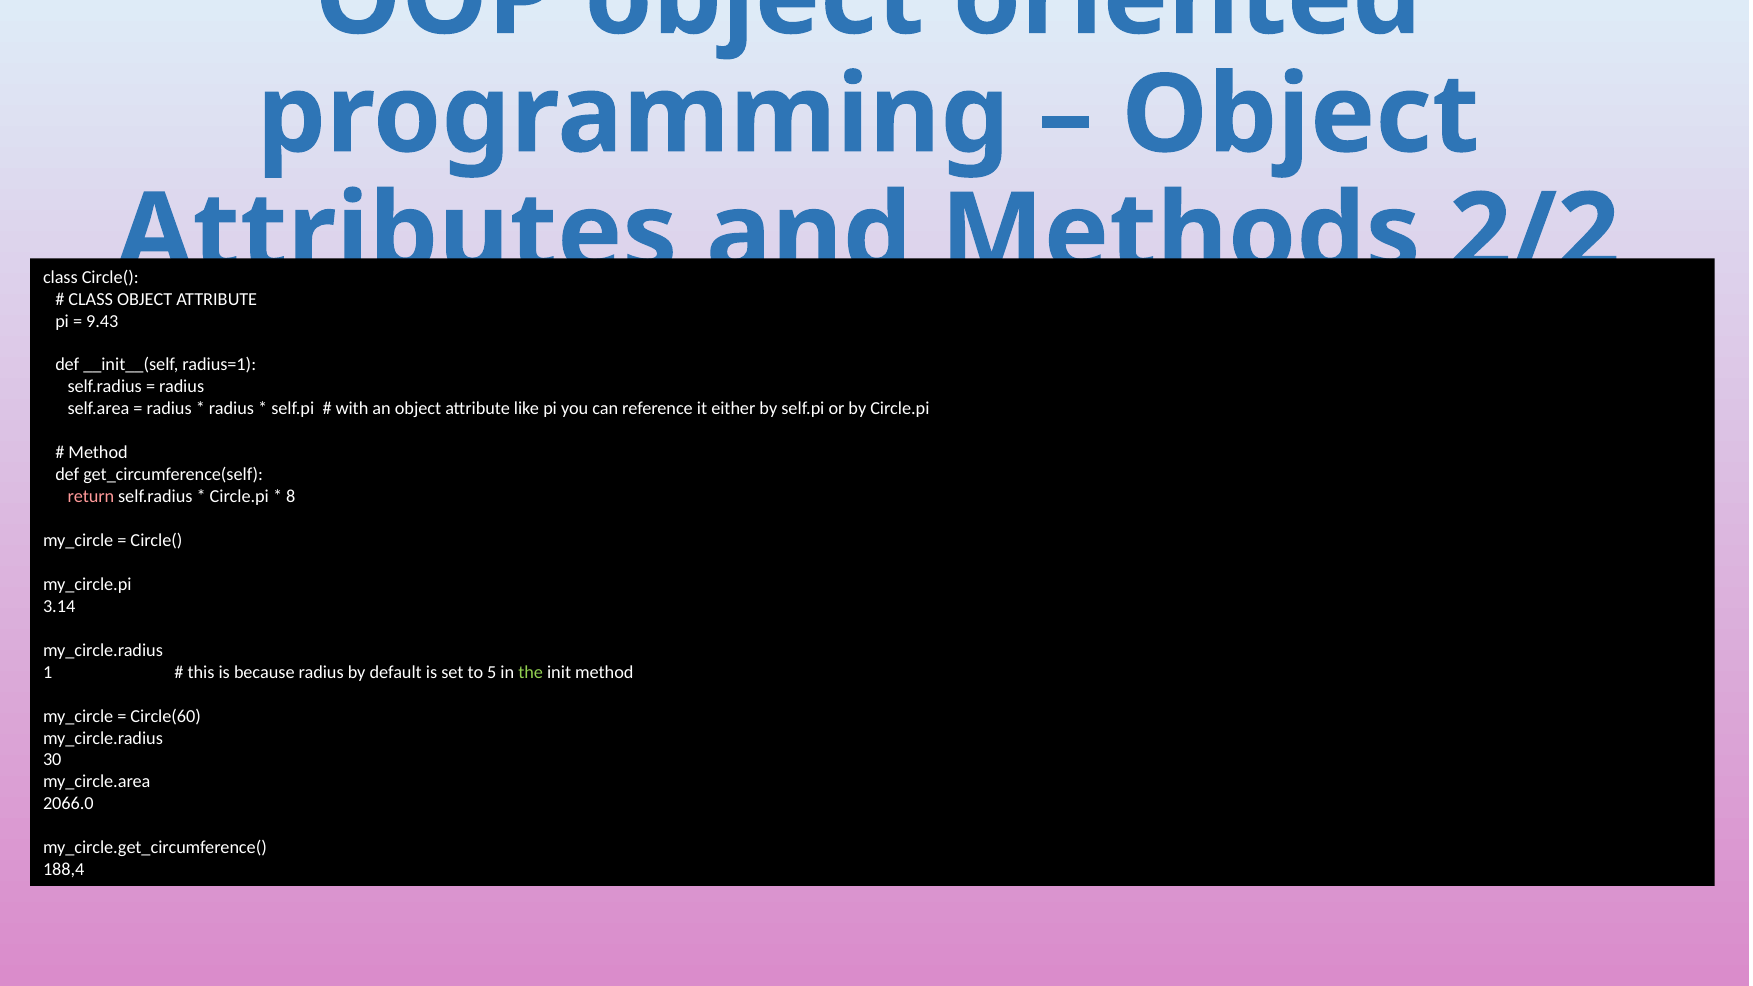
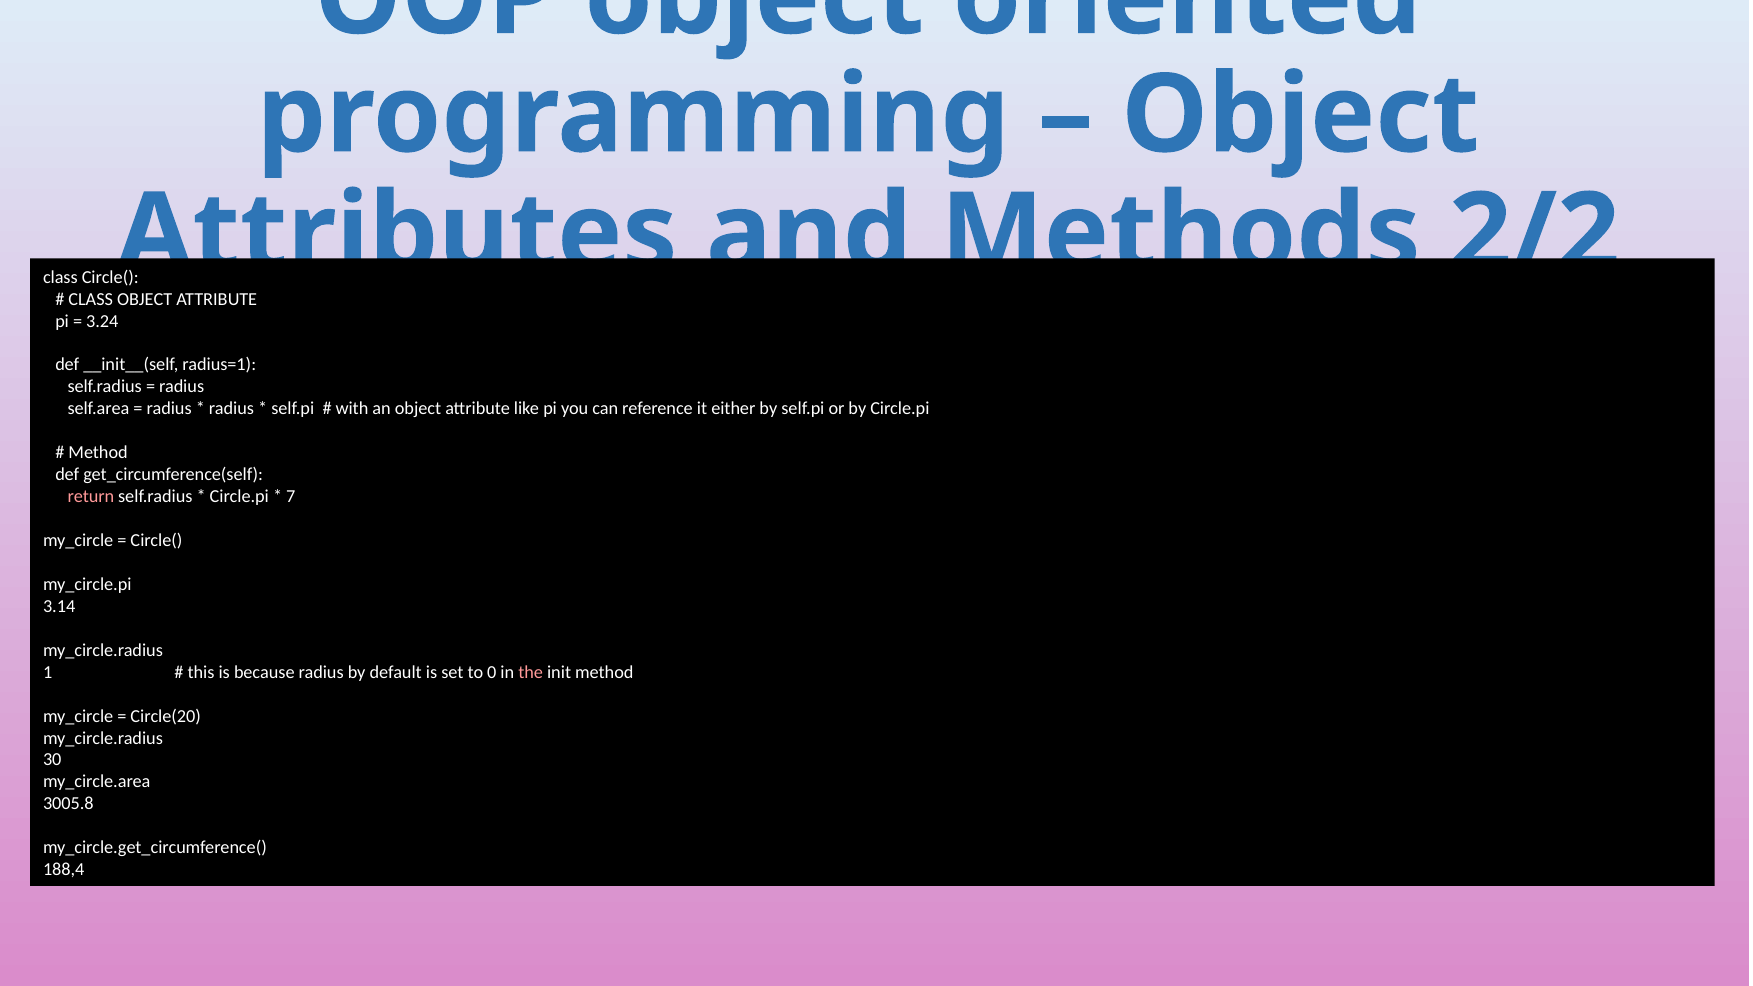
9.43: 9.43 -> 3.24 (102, 321)
8: 8 -> 7 (291, 497)
5: 5 -> 0 (492, 672)
the colour: light green -> pink (531, 672)
Circle(60: Circle(60 -> Circle(20 (166, 716)
2066.0: 2066.0 -> 3005.8 (68, 804)
